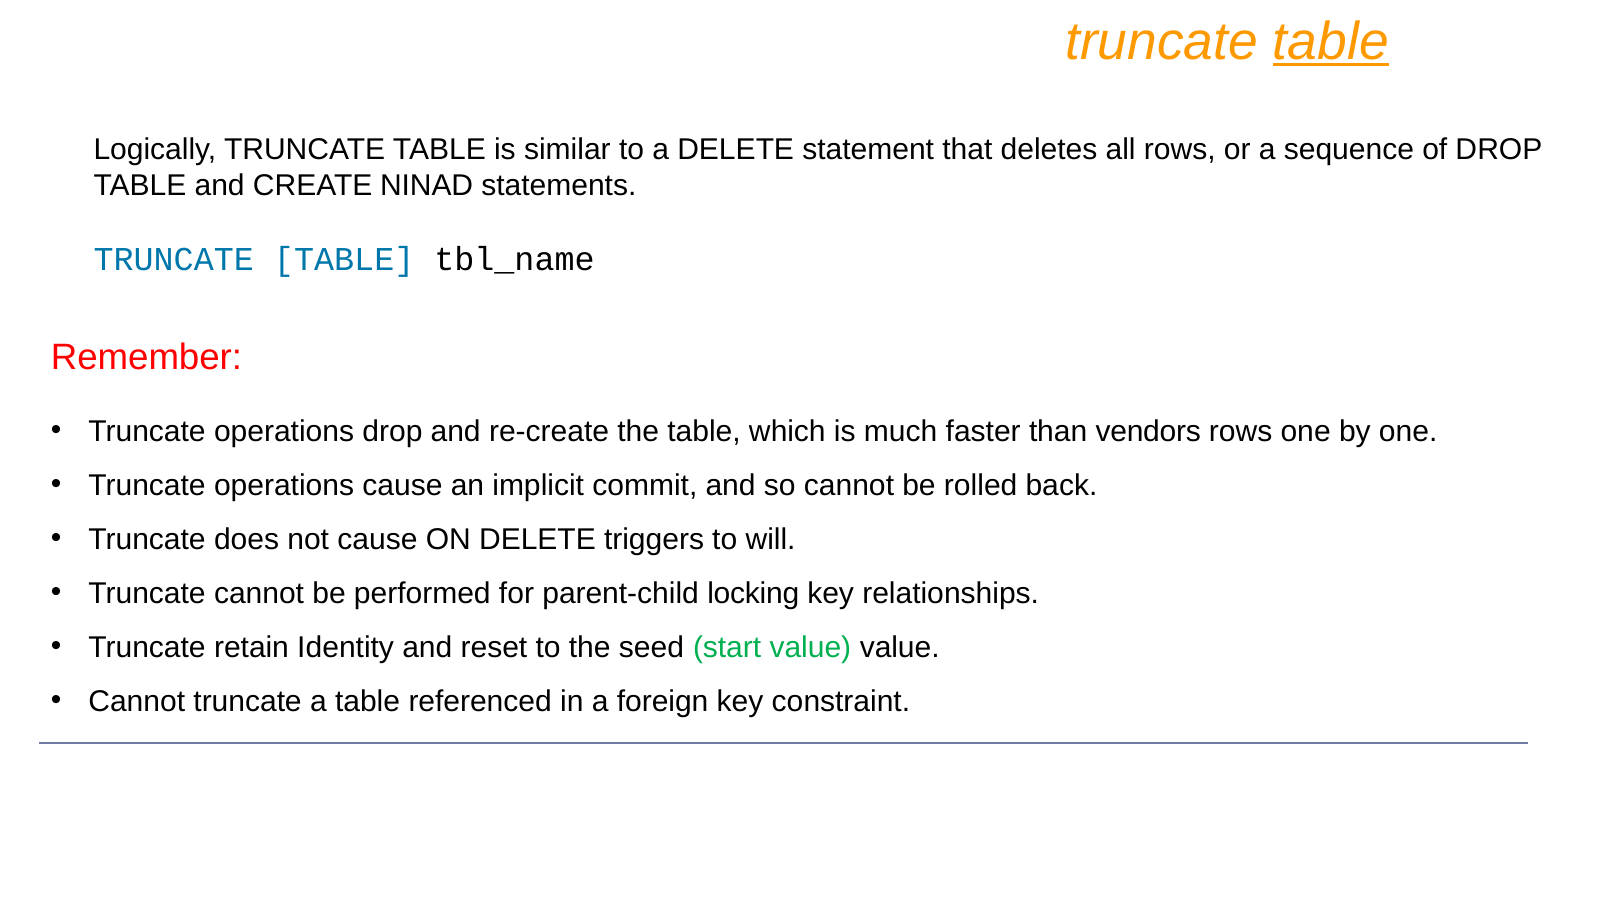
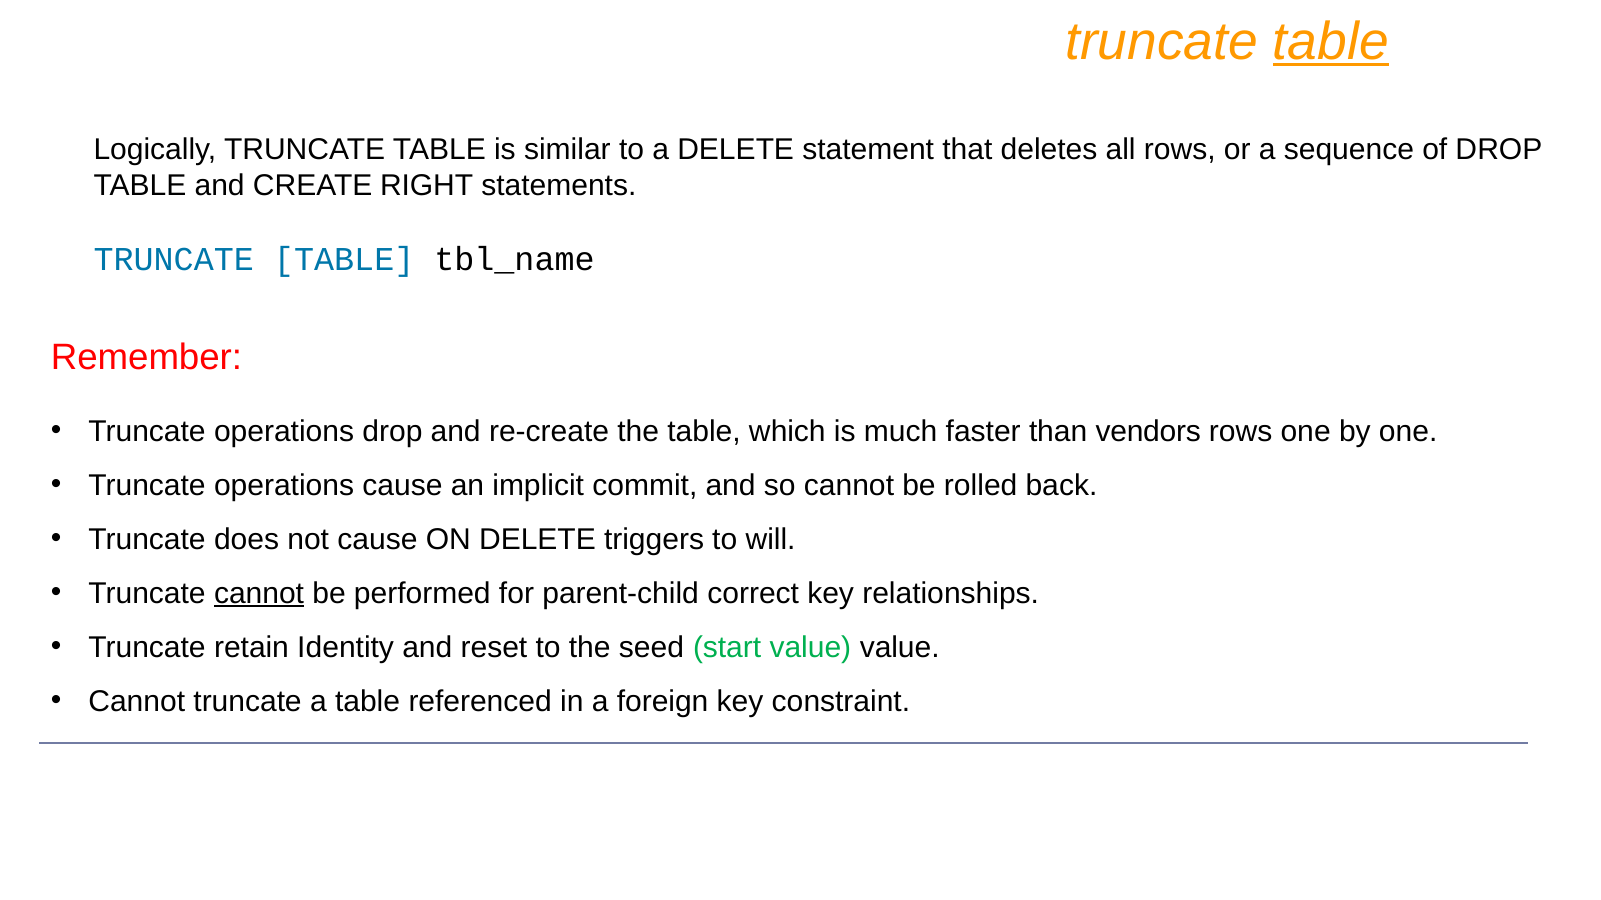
NINAD: NINAD -> RIGHT (427, 186)
cannot underline: none -> present (259, 593)
locking: locking -> correct (753, 593)
